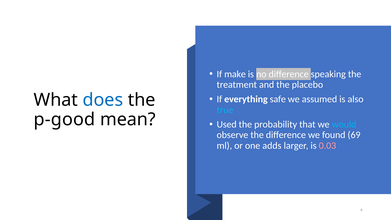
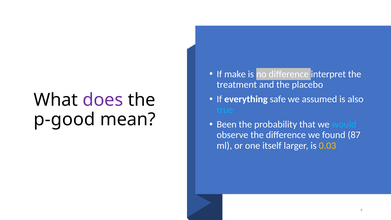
speaking: speaking -> interpret (328, 74)
does colour: blue -> purple (103, 100)
Used: Used -> Been (227, 124)
69: 69 -> 87 (354, 135)
adds: adds -> itself (272, 146)
0.03 colour: pink -> yellow (327, 146)
